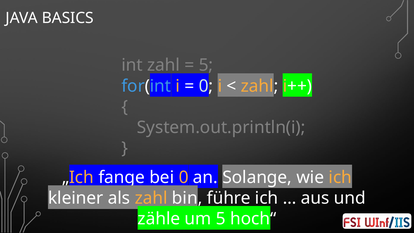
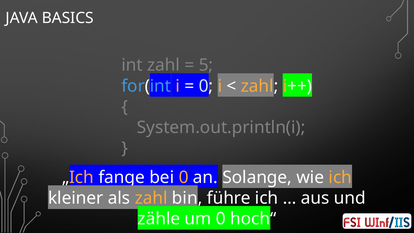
um 5: 5 -> 0 (221, 219)
